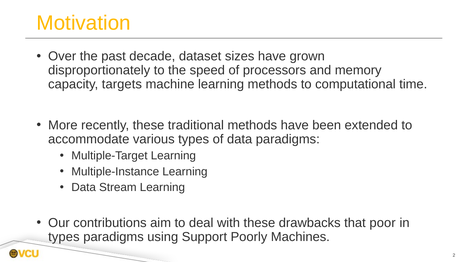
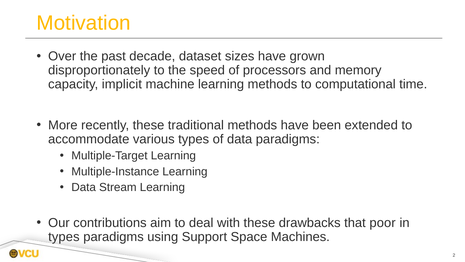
targets: targets -> implicit (122, 84)
Poorly: Poorly -> Space (249, 236)
